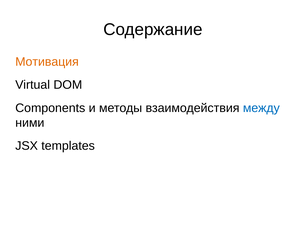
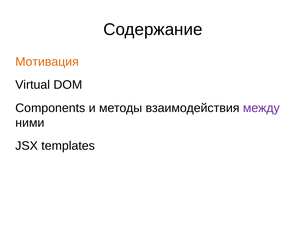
между colour: blue -> purple (261, 108)
